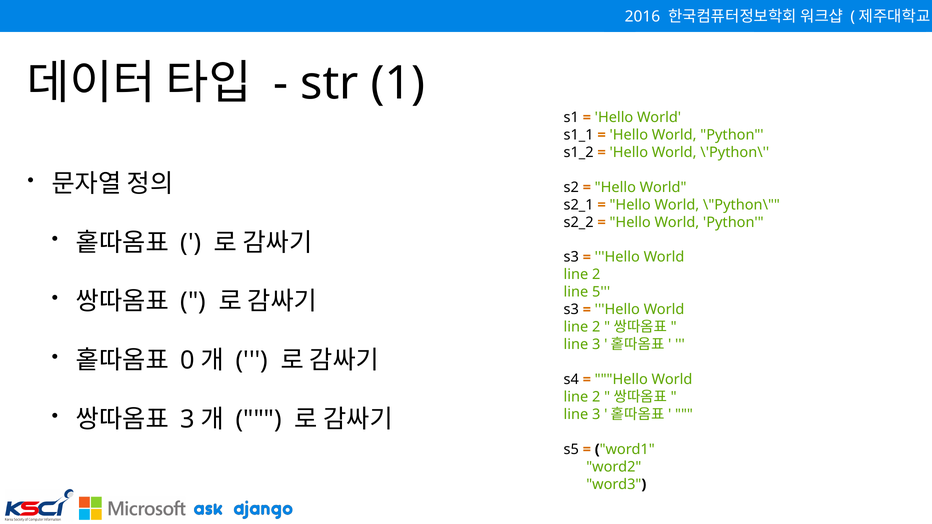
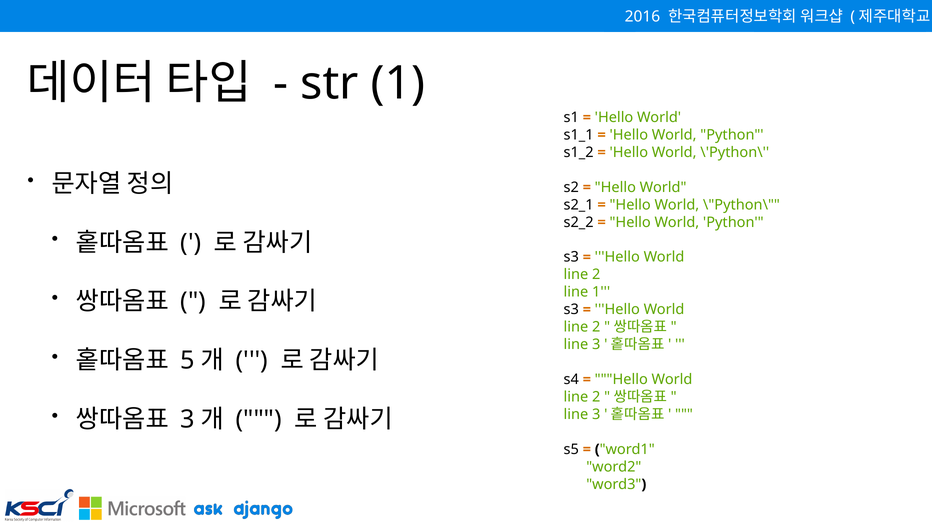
line 5: 5 -> 1 (601, 292)
0: 0 -> 5 (188, 361)
